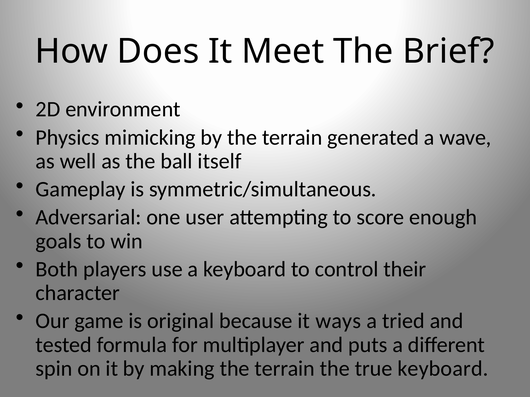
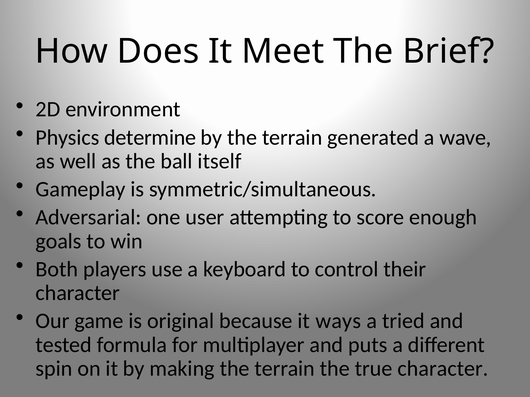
mimicking: mimicking -> determine (150, 138)
true keyboard: keyboard -> character (443, 369)
